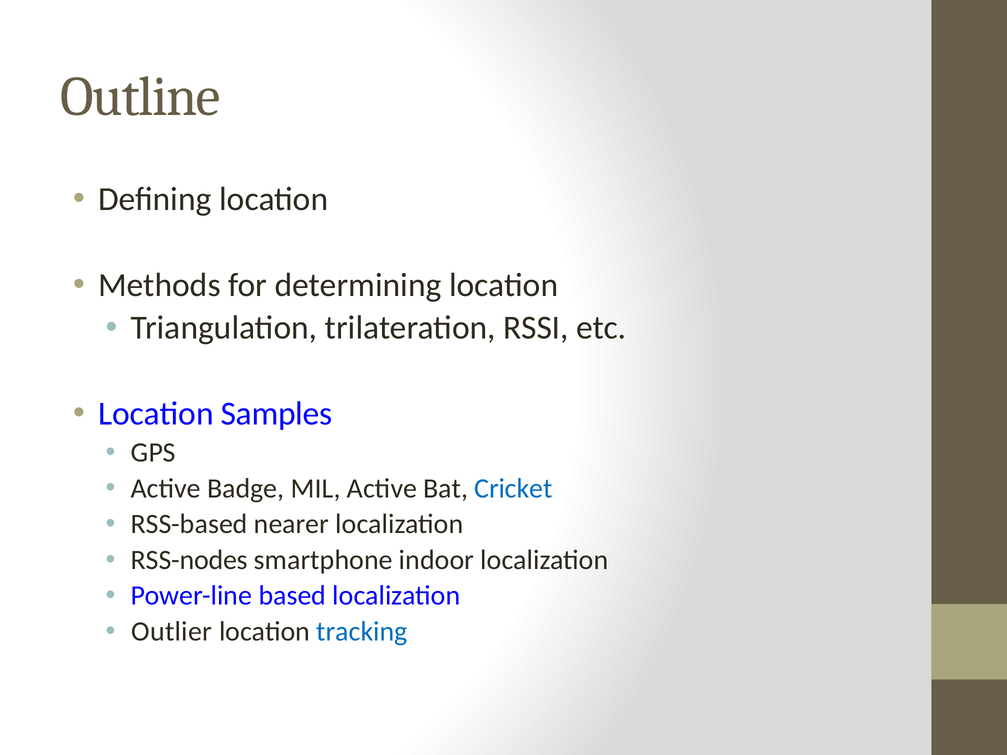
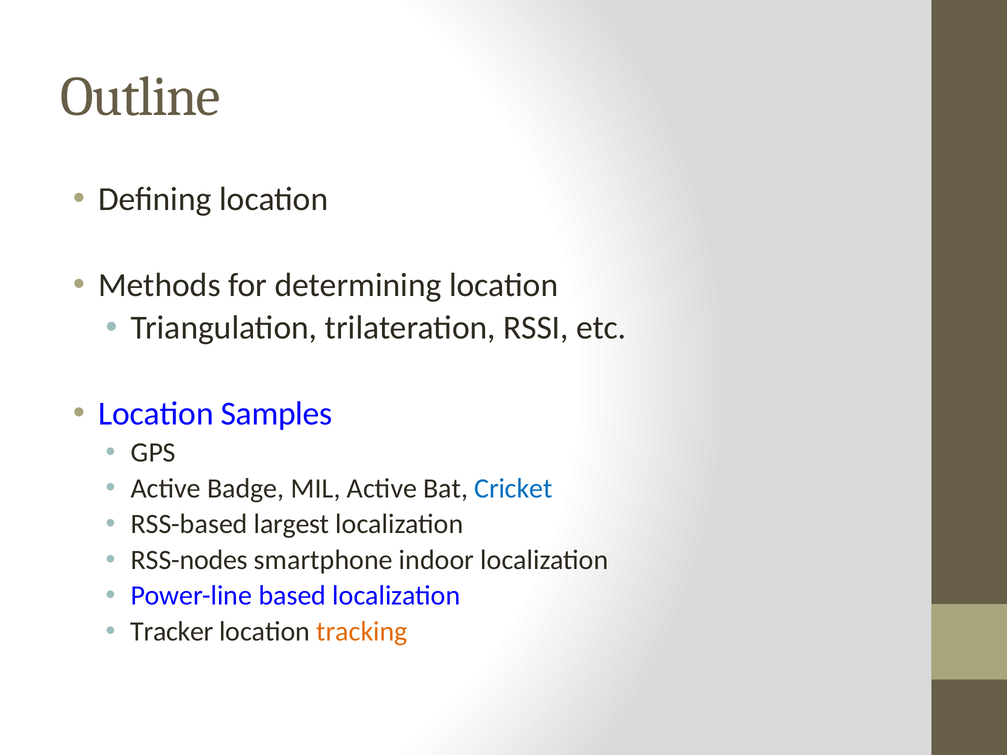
nearer: nearer -> largest (292, 524)
Outlier: Outlier -> Tracker (172, 632)
tracking colour: blue -> orange (362, 632)
